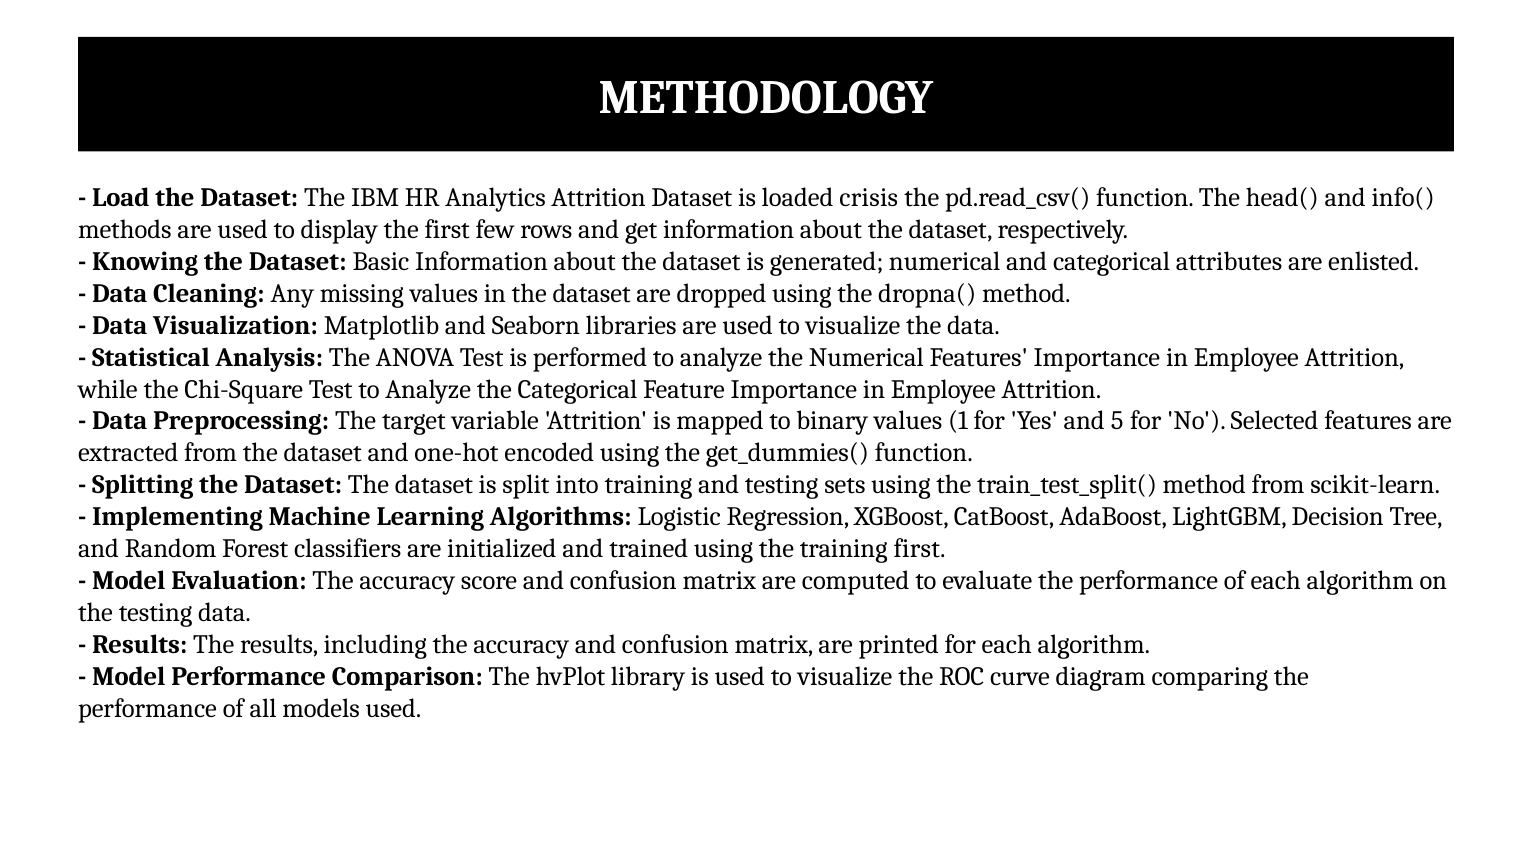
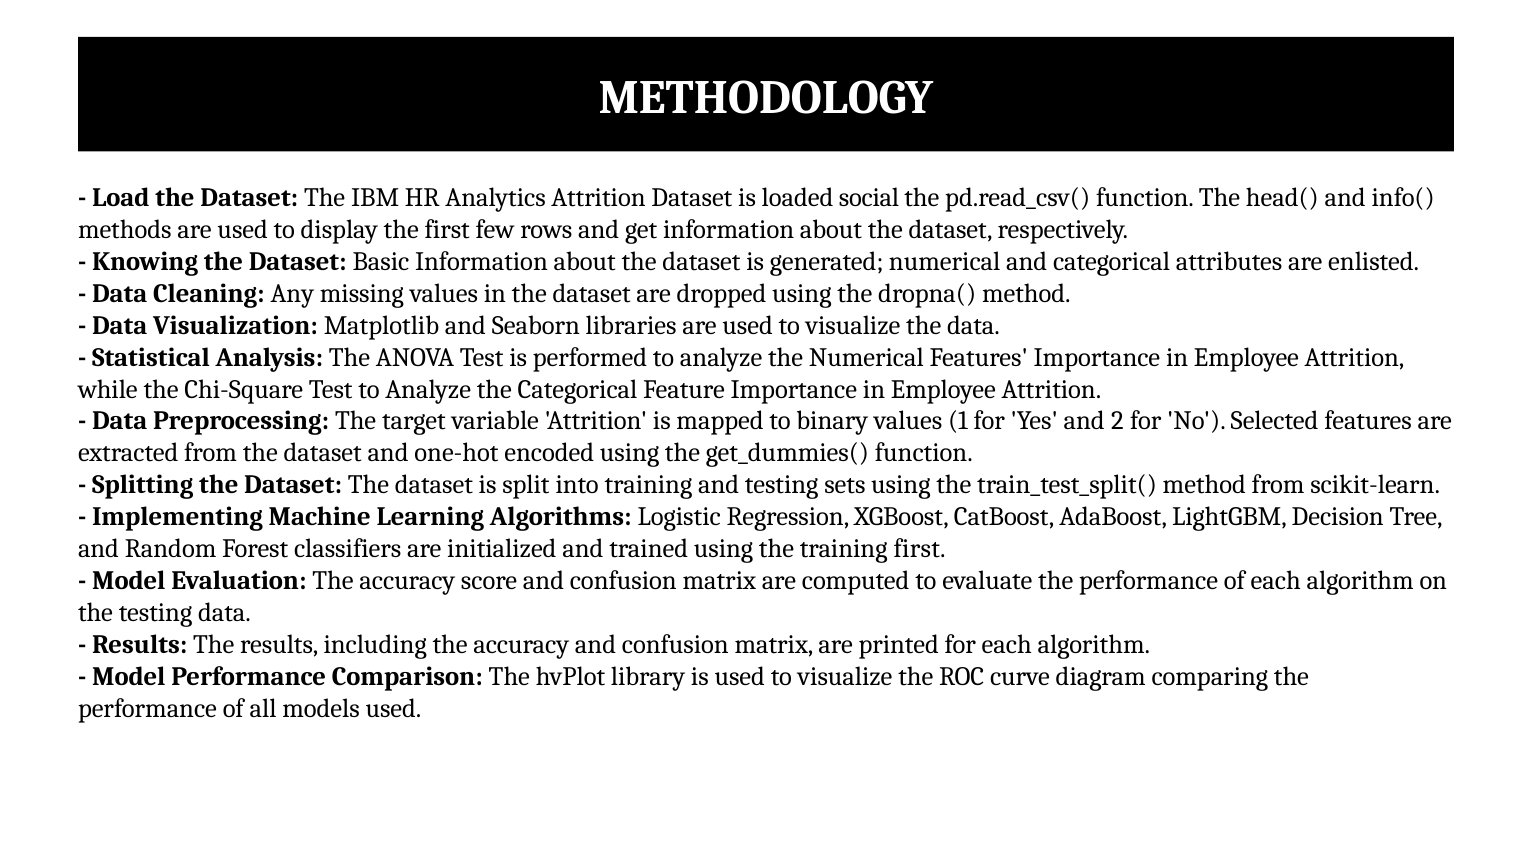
crisis: crisis -> social (869, 198)
5: 5 -> 2 (1117, 421)
